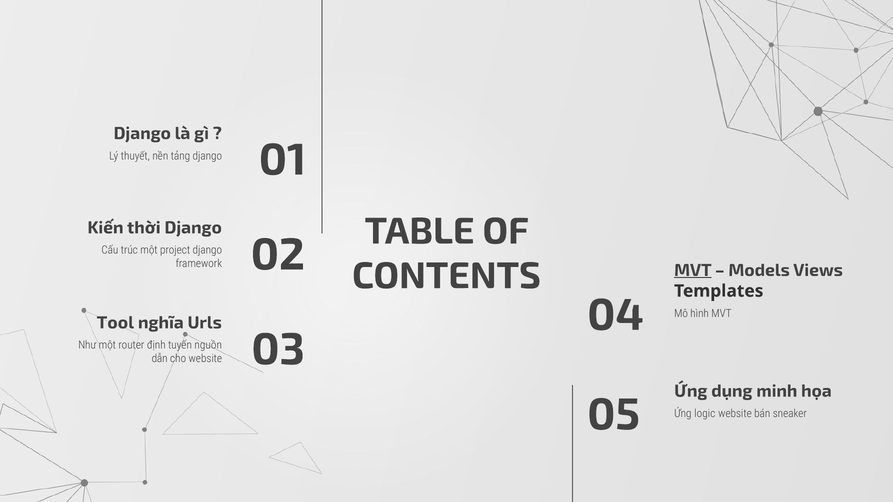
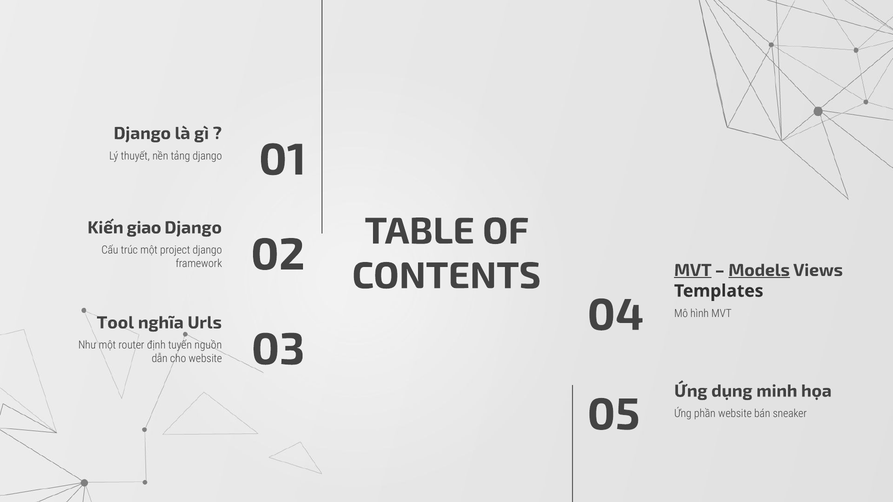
thời: thời -> giao (144, 228)
Models underline: none -> present (759, 270)
logic: logic -> phần (705, 414)
